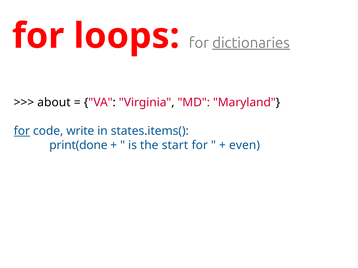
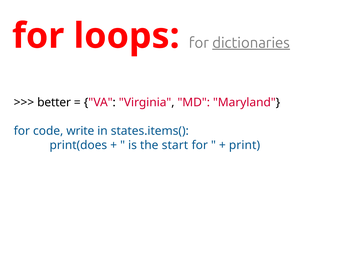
about: about -> better (54, 103)
for underline: present -> none (22, 131)
print(done: print(done -> print(does (78, 146)
even: even -> print (245, 146)
